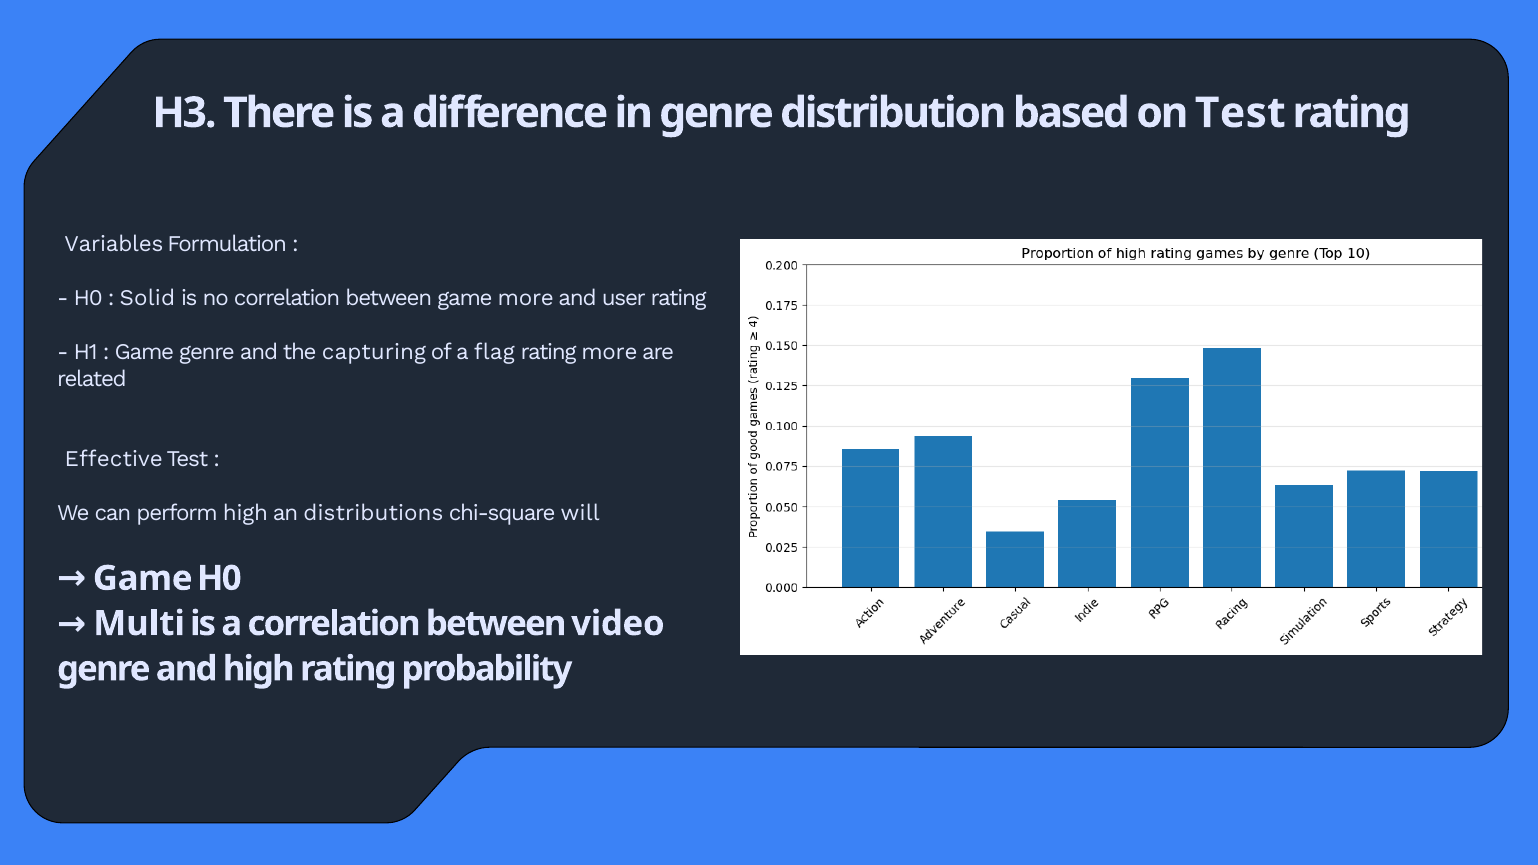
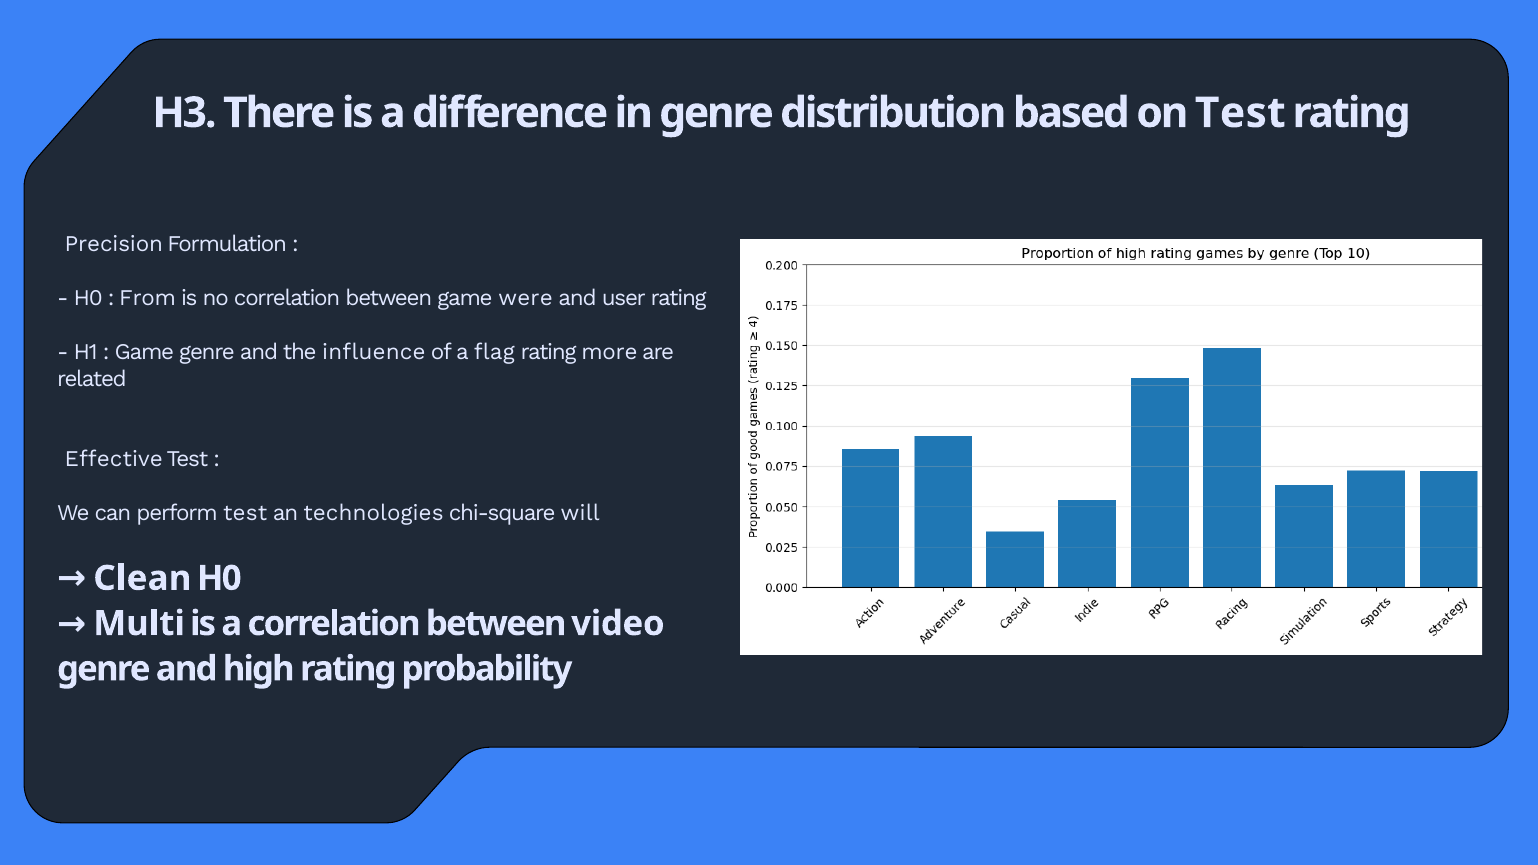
Variables: Variables -> Precision (114, 244)
Solid: Solid -> From (148, 298)
game more: more -> were (526, 298)
capturing: capturing -> influence (374, 352)
perform high: high -> test (245, 513)
distributions: distributions -> technologies (373, 513)
Game: Game -> Clean (142, 578)
